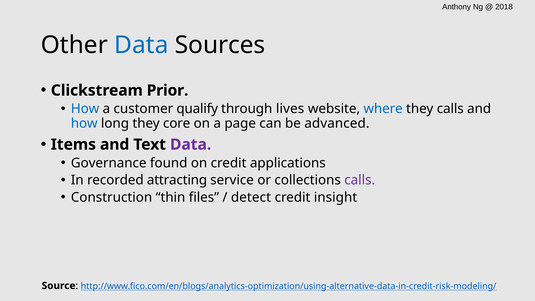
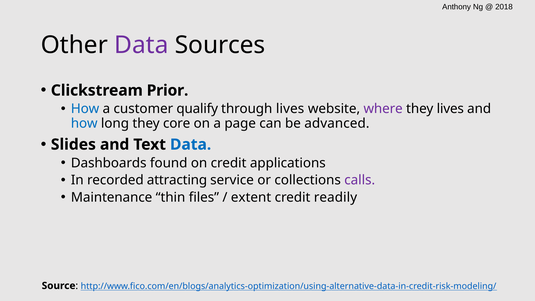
Data colour: blue -> purple (141, 45)
where colour: blue -> purple (383, 109)
they calls: calls -> lives (450, 109)
Items: Items -> Slides (73, 144)
Data colour: purple -> blue (191, 144)
Governance: Governance -> Dashboards (109, 163)
Construction: Construction -> Maintenance (112, 197)
detect: detect -> extent (251, 197)
insight: insight -> readily (335, 197)
